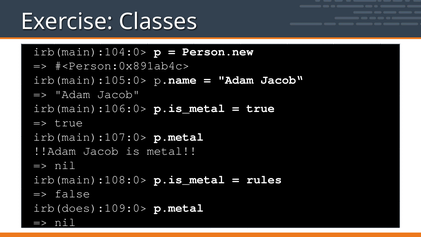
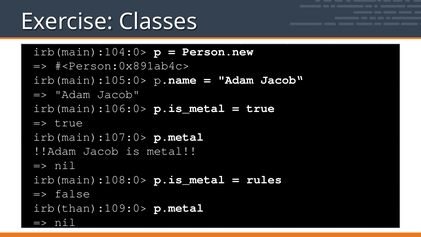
irb(does):109:0>: irb(does):109:0> -> irb(than):109:0> (90, 208)
